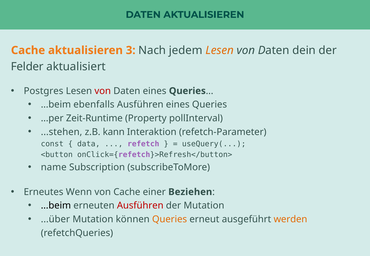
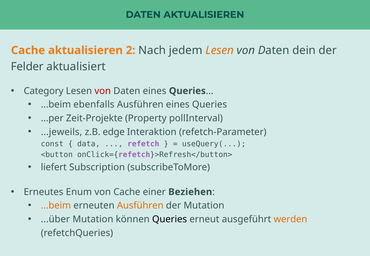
3: 3 -> 2 (131, 50)
Postgres: Postgres -> Category (44, 91)
Zeit-Runtime: Zeit-Runtime -> Zeit-Projekte (94, 118)
...stehen: ...stehen -> ...jeweils (62, 132)
kann: kann -> edge (114, 132)
name: name -> liefert (54, 167)
Wenn: Wenn -> Enum (79, 192)
...beim colour: black -> orange (56, 206)
Ausführen colour: red -> orange (140, 206)
Queries colour: orange -> black (170, 219)
